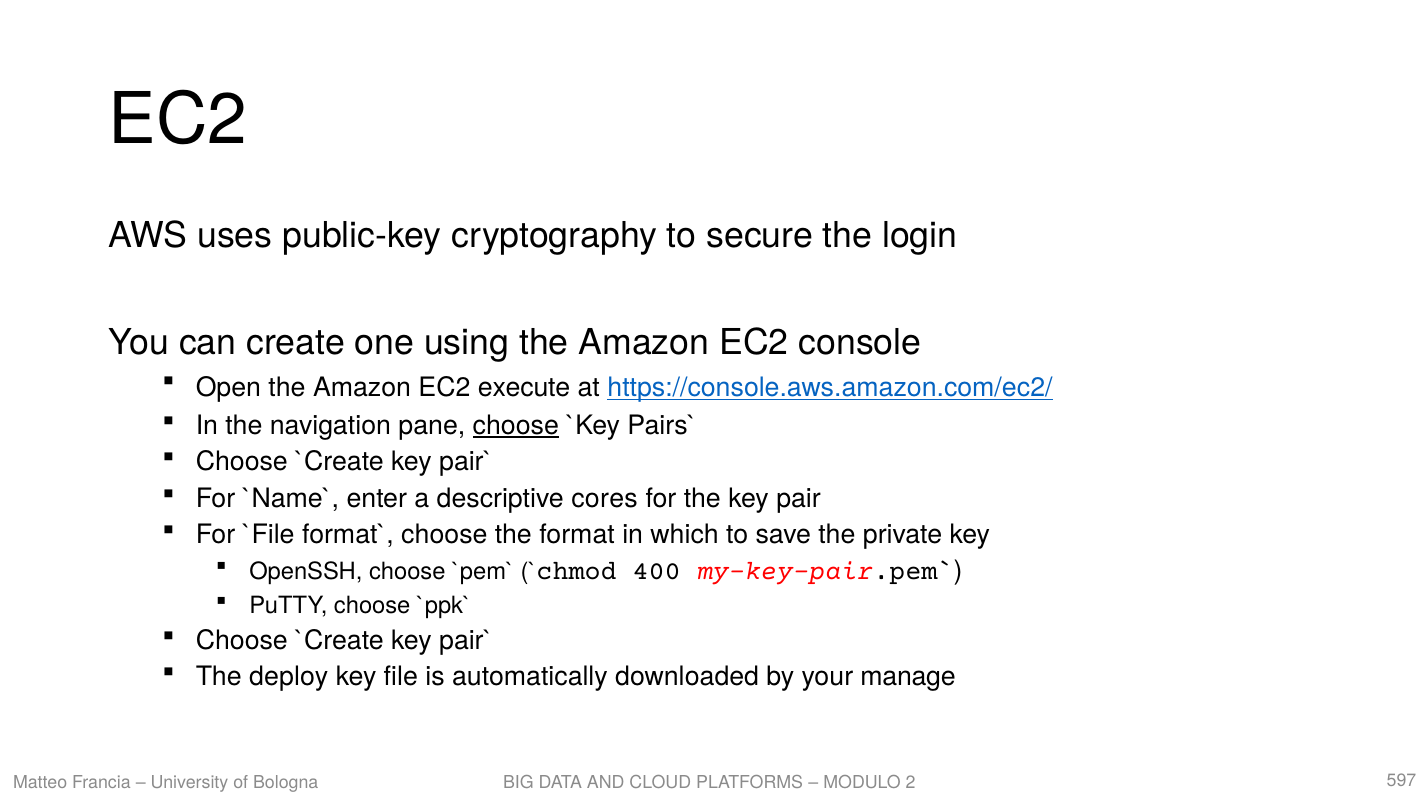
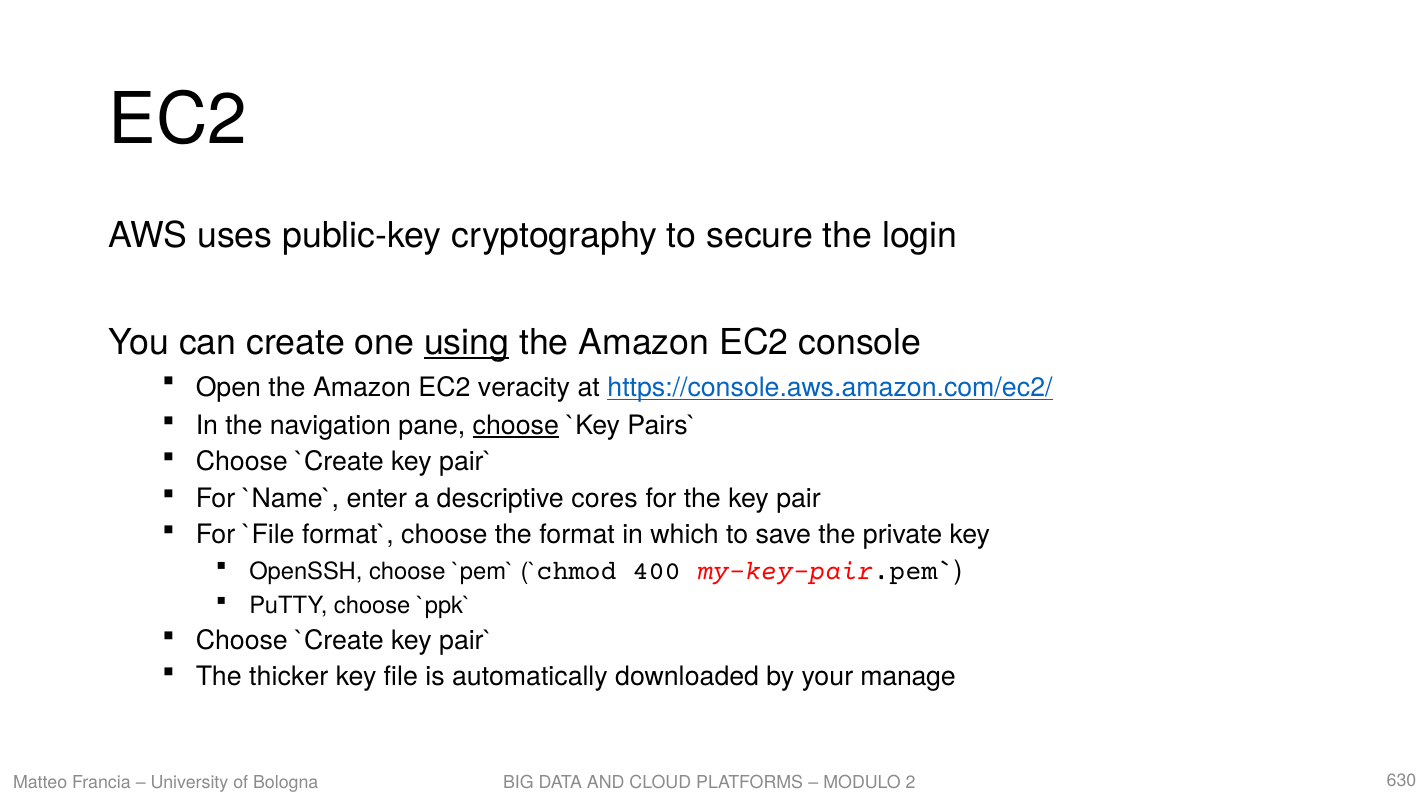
using underline: none -> present (467, 342)
execute: execute -> veracity (524, 387)
deploy: deploy -> thicker (289, 676)
597: 597 -> 630 (1402, 780)
